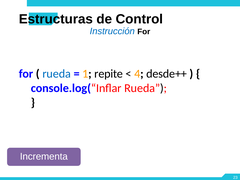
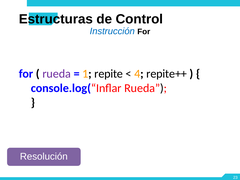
rueda colour: blue -> purple (57, 74)
desde++: desde++ -> repite++ (167, 74)
Incrementa: Incrementa -> Resolución (44, 157)
